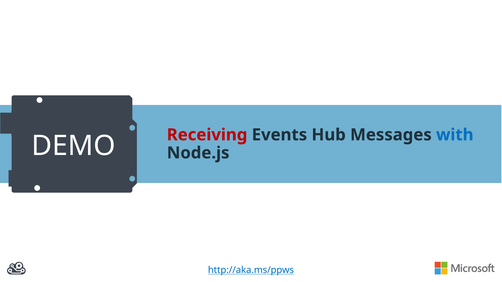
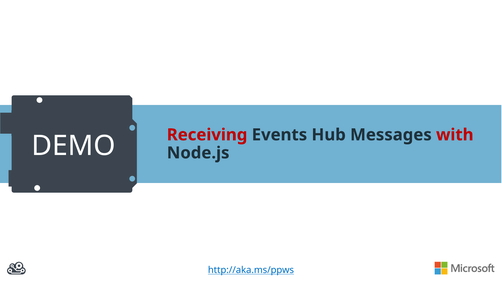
with colour: blue -> red (455, 135)
